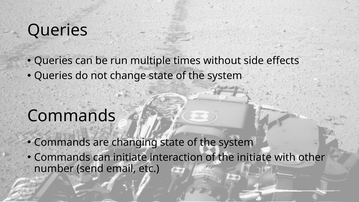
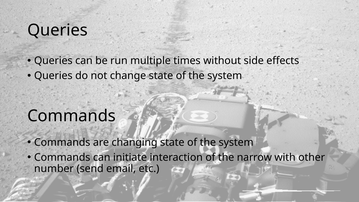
the initiate: initiate -> narrow (254, 157)
